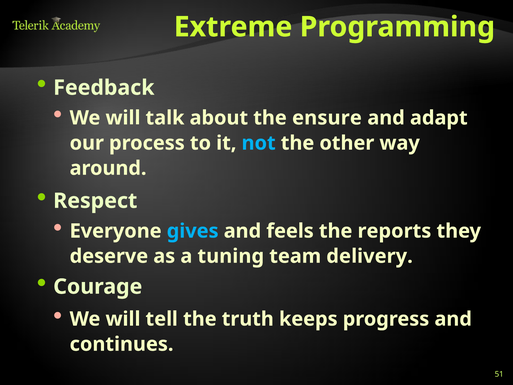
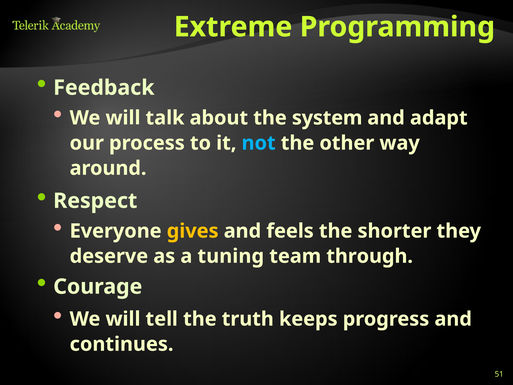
ensure: ensure -> system (327, 118)
gives colour: light blue -> yellow (193, 231)
reports: reports -> shorter (394, 231)
delivery: delivery -> through (370, 256)
